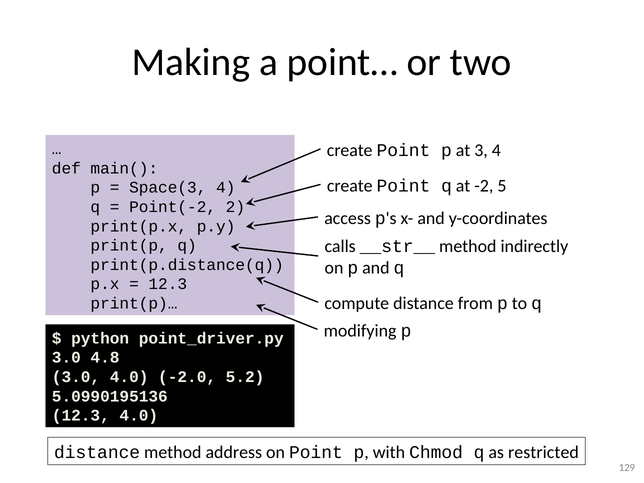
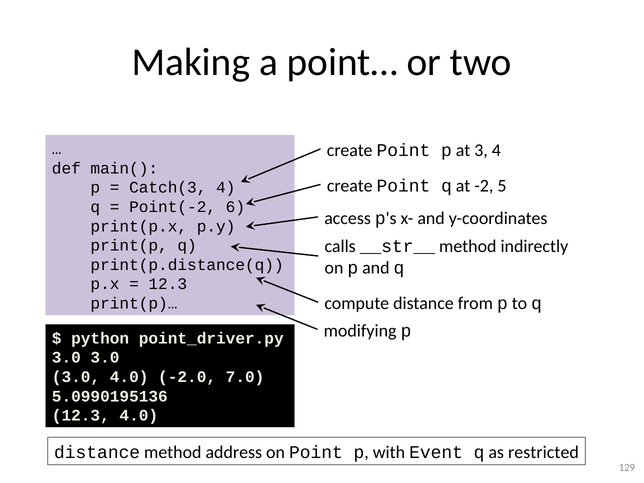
Space(3: Space(3 -> Catch(3 (168, 188)
2: 2 -> 6 (235, 207)
4.8: 4.8 -> 3.0 (105, 358)
5.2: 5.2 -> 7.0 (245, 377)
Chmod: Chmod -> Event (436, 452)
